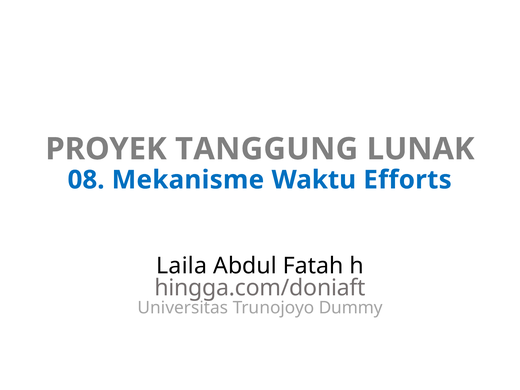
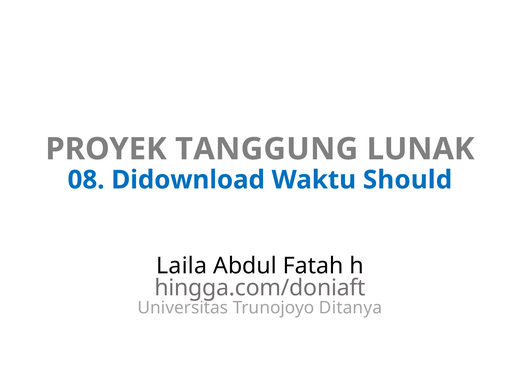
Mekanisme: Mekanisme -> Didownload (188, 180)
Efforts: Efforts -> Should (408, 180)
Dummy: Dummy -> Ditanya (351, 308)
